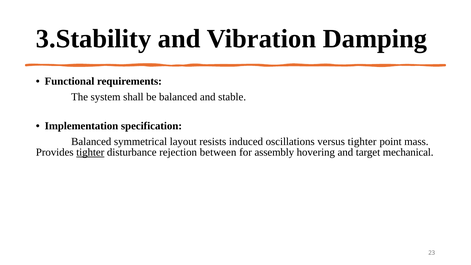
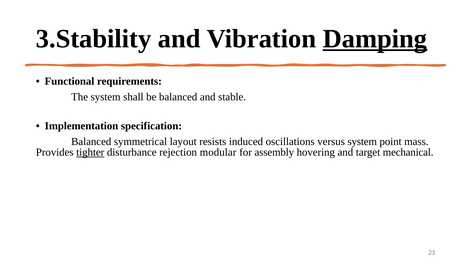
Damping underline: none -> present (375, 39)
versus tighter: tighter -> system (362, 142)
between: between -> modular (218, 152)
